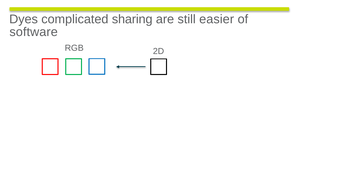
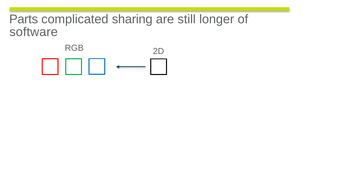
Dyes: Dyes -> Parts (24, 19)
easier: easier -> longer (217, 19)
